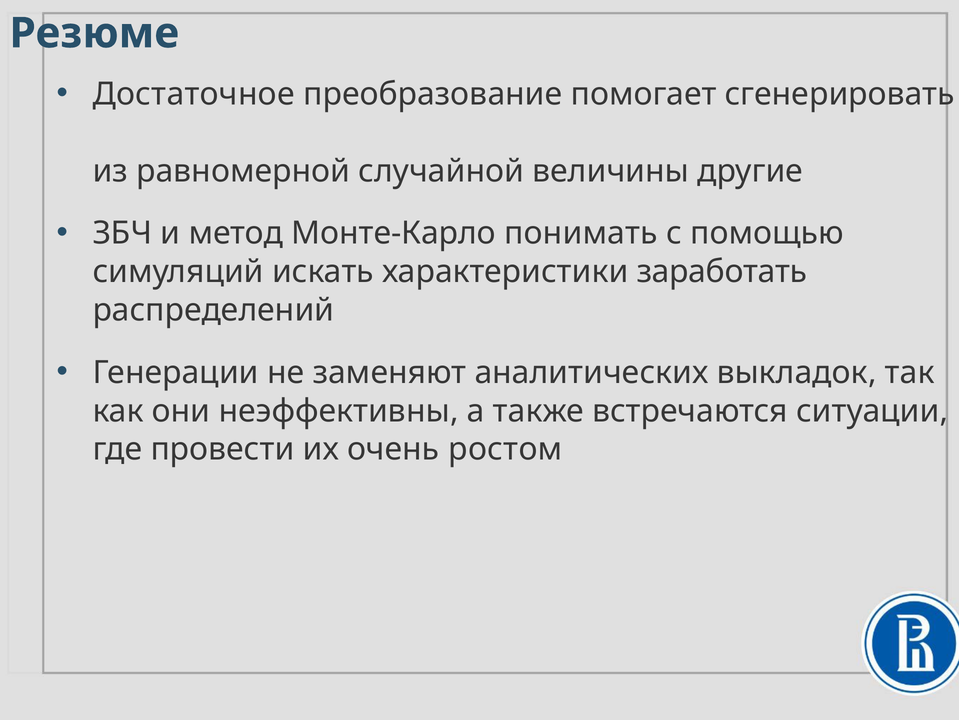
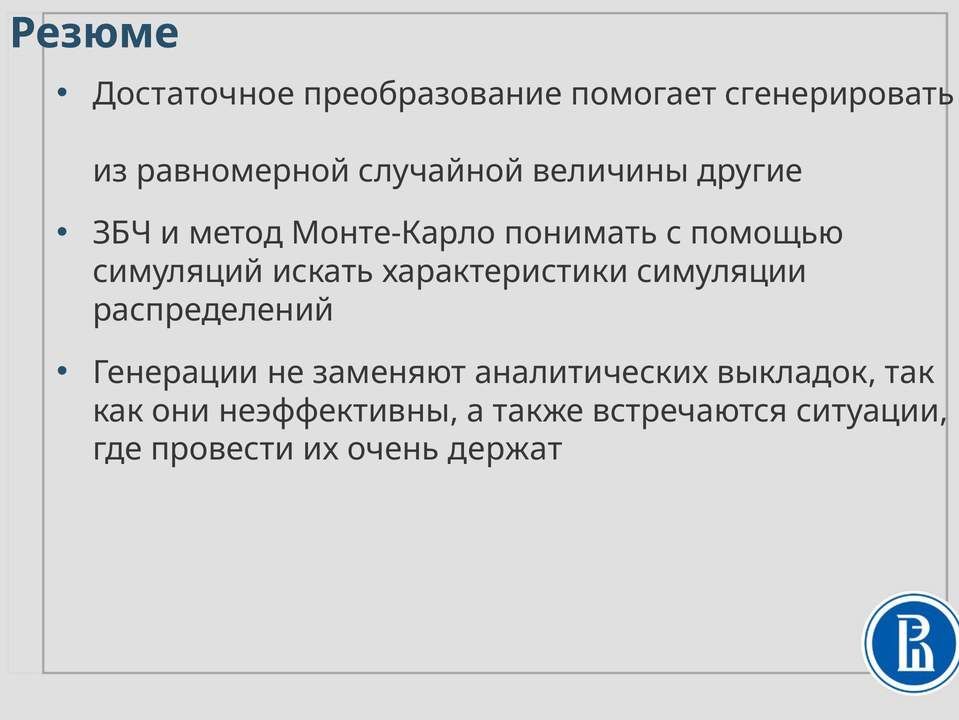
заработать: заработать -> симуляции (722, 271)
ростом: ростом -> держат (505, 449)
